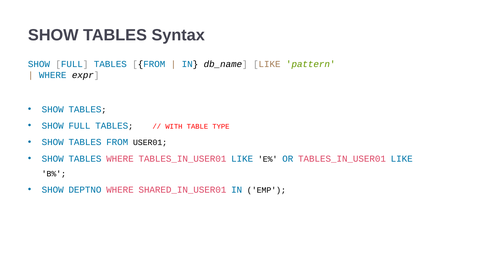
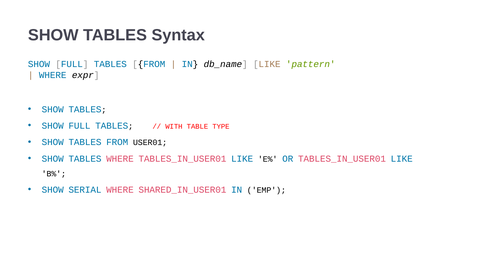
DEPTNO: DEPTNO -> SERIAL (85, 190)
